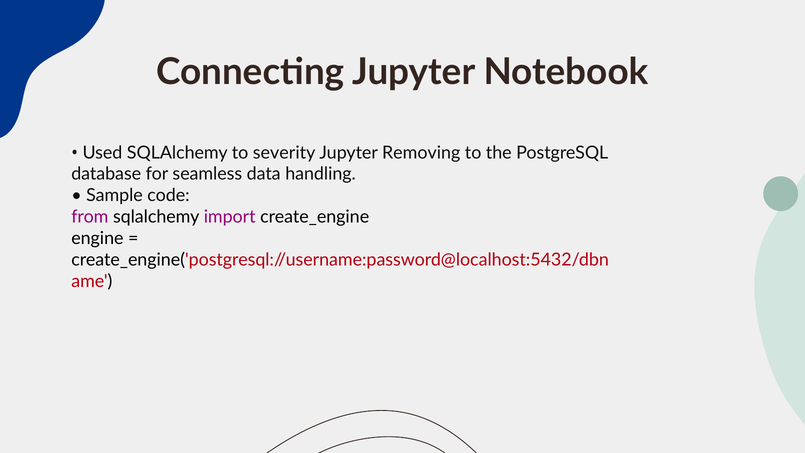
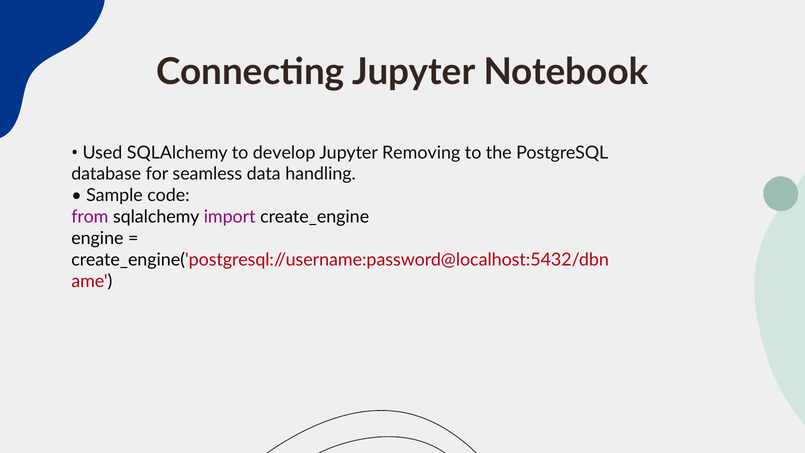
severity: severity -> develop (284, 153)
